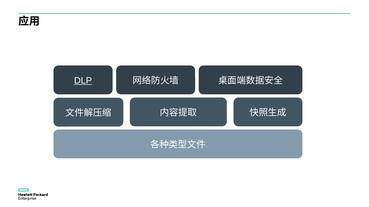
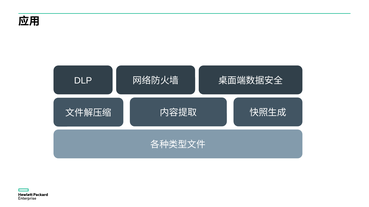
DLP underline: present -> none (83, 81)
